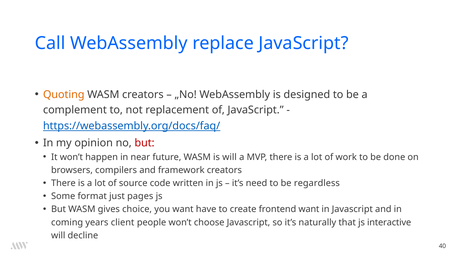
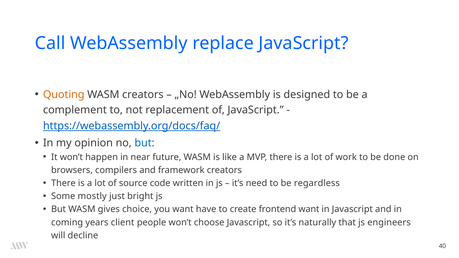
but colour: red -> blue (145, 143)
is will: will -> like (230, 157)
format: format -> mostly (92, 196)
pages: pages -> bright (140, 196)
interactive: interactive -> engineers (389, 223)
